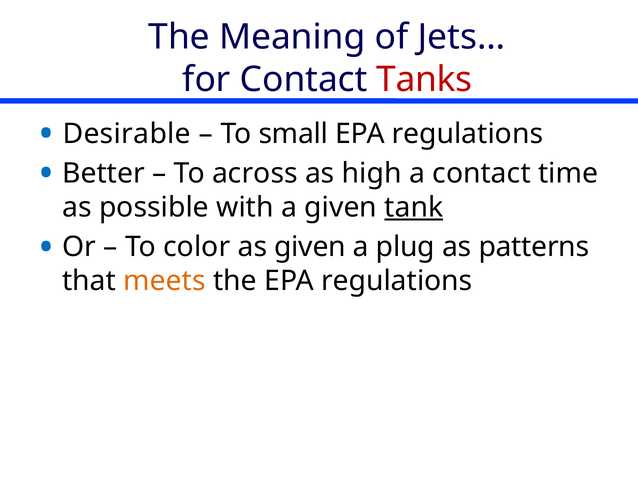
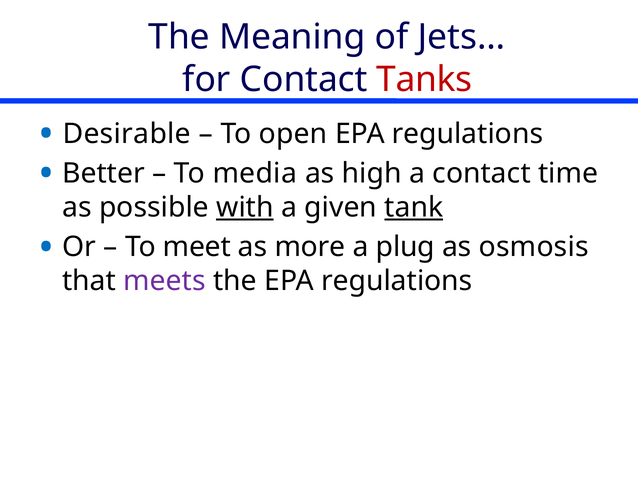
small: small -> open (293, 134)
across: across -> media (255, 174)
with underline: none -> present (245, 208)
color: color -> meet (197, 247)
as given: given -> more (310, 247)
patterns: patterns -> osmosis (534, 247)
meets colour: orange -> purple (165, 281)
